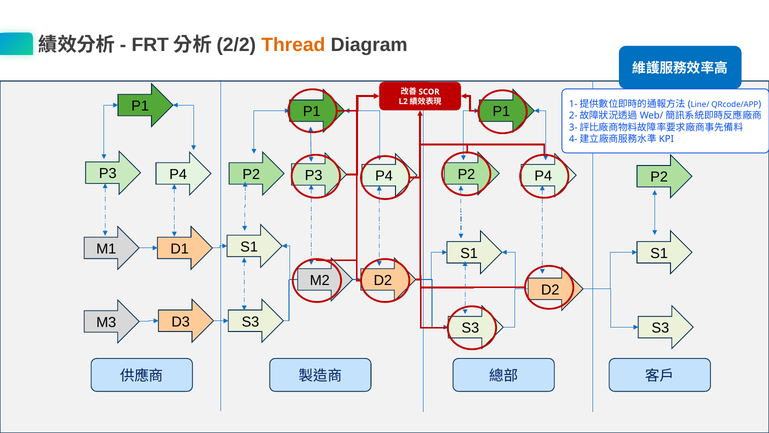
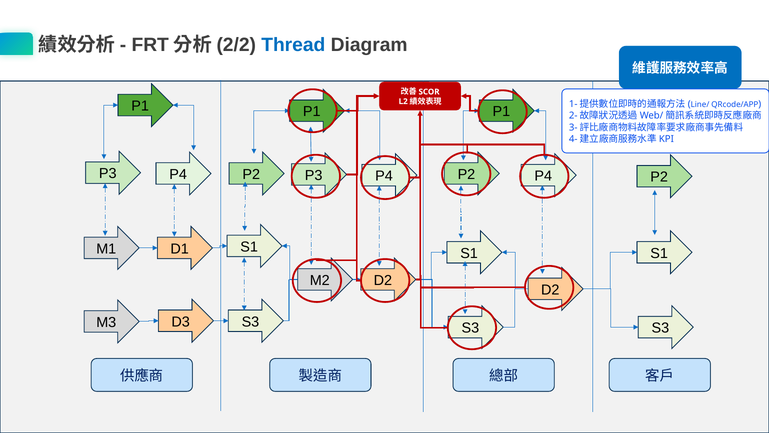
Thread colour: orange -> blue (293, 45)
